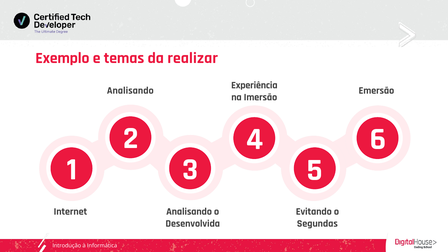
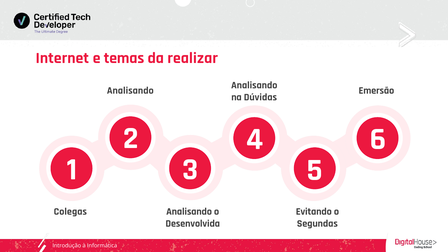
Exemplo: Exemplo -> Internet (62, 58)
Experiência: Experiência -> Analisando (254, 85)
Imersão: Imersão -> Dúvidas (260, 97)
Internet: Internet -> Colegas (70, 211)
